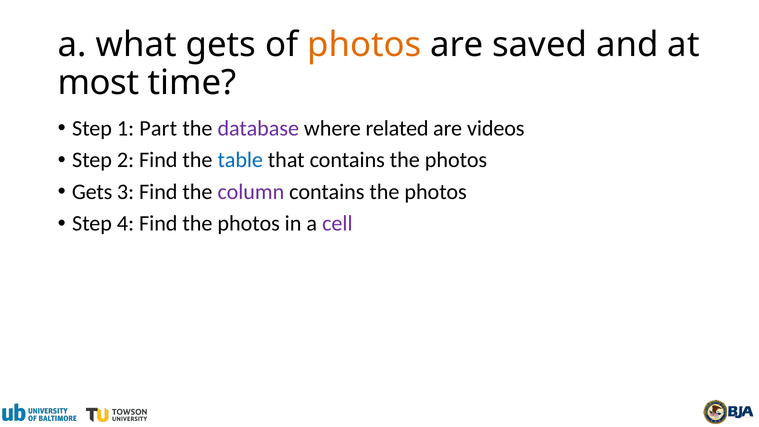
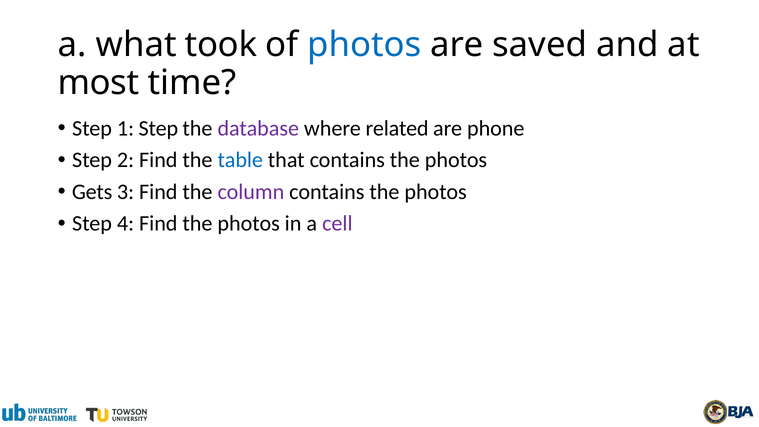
what gets: gets -> took (221, 45)
photos colour: orange -> blue (364, 45)
1 Part: Part -> Step (158, 128)
videos: videos -> phone (496, 128)
